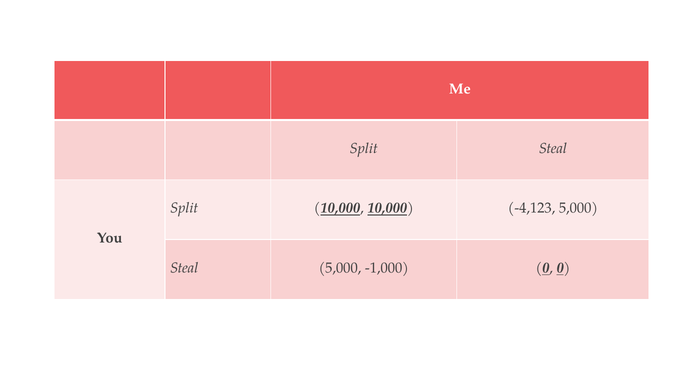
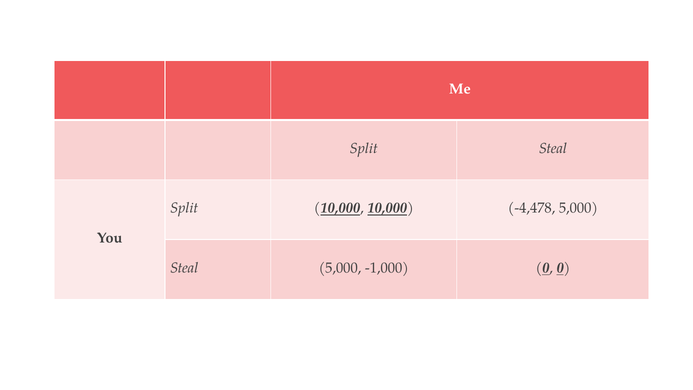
-4,123: -4,123 -> -4,478 (532, 208)
